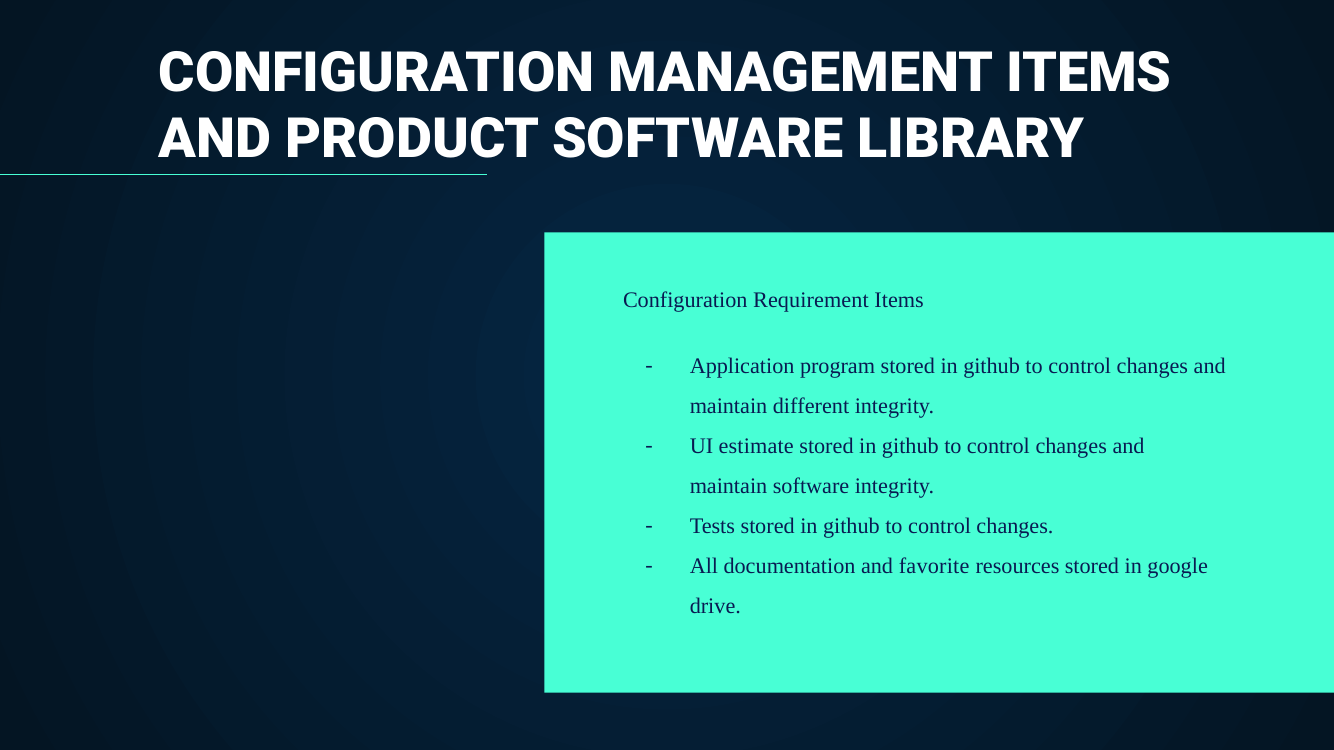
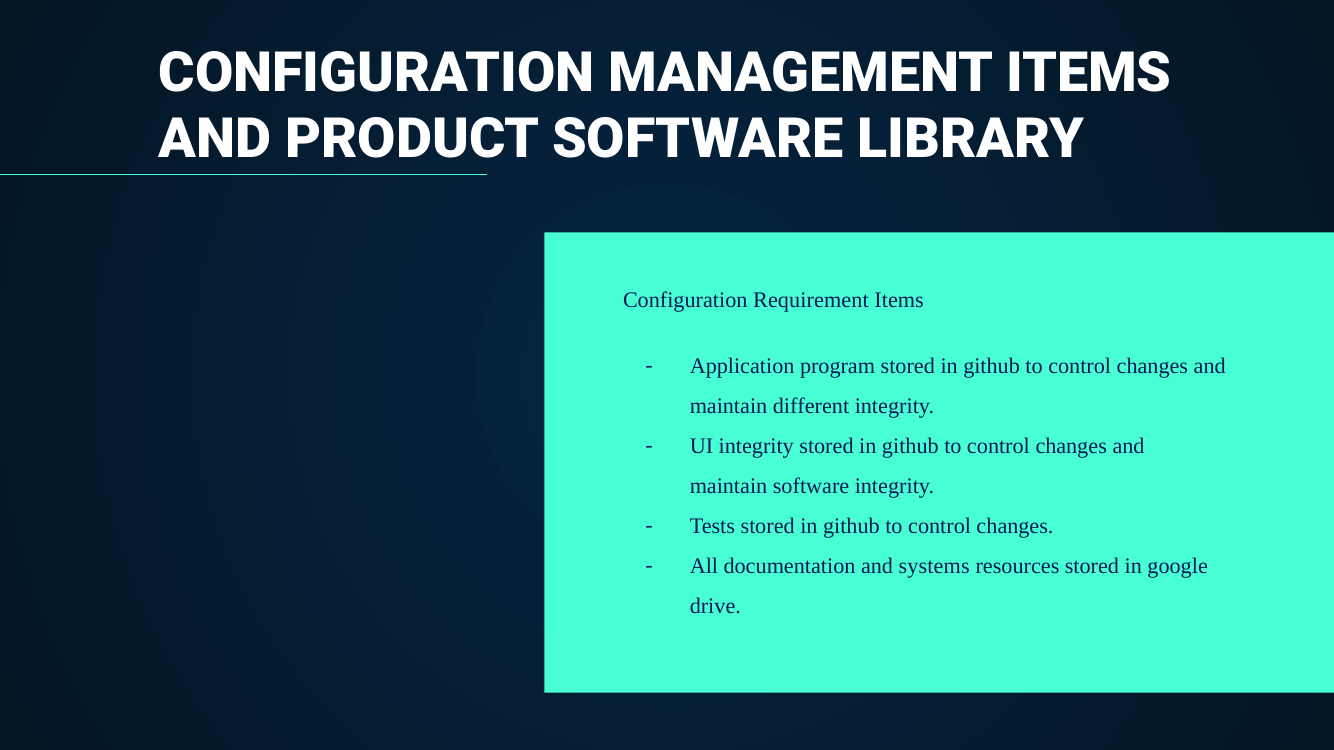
UI estimate: estimate -> integrity (756, 447)
favorite: favorite -> systems (934, 567)
